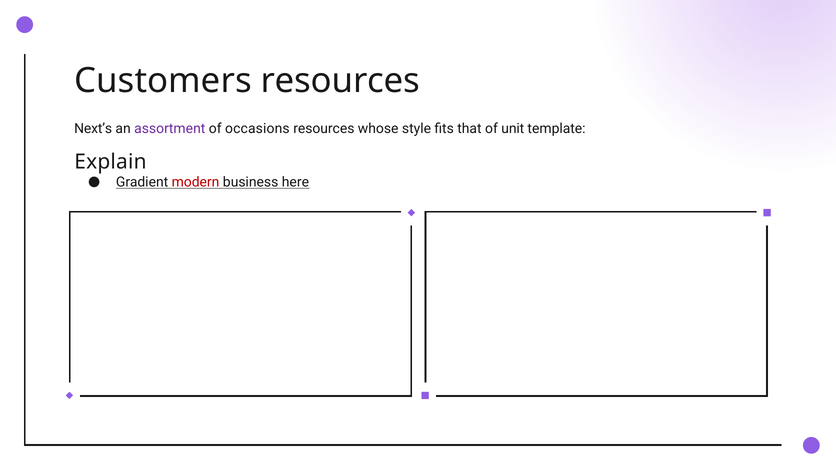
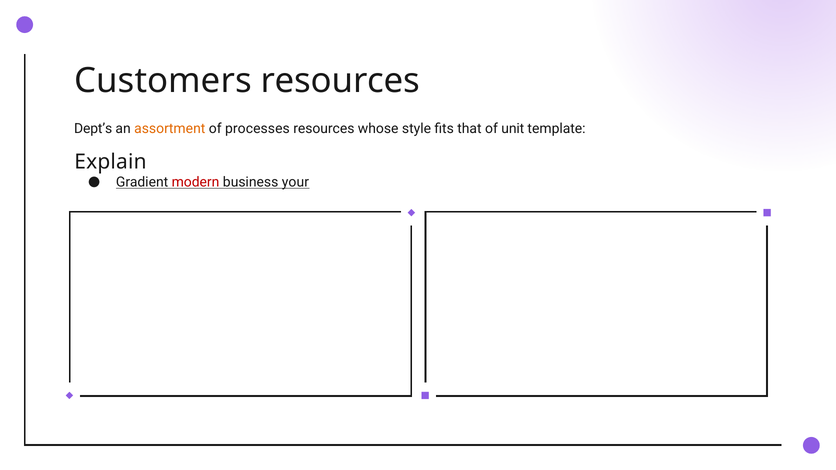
Next’s: Next’s -> Dept’s (93, 129)
assortment colour: purple -> orange (170, 129)
occasions: occasions -> processes (257, 129)
here: here -> your (295, 182)
